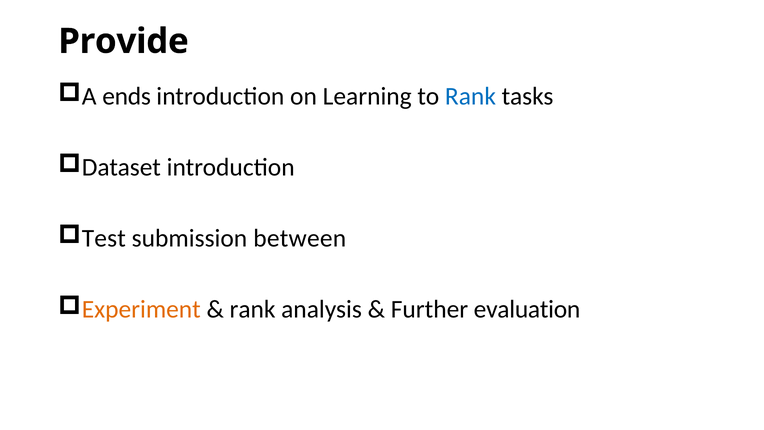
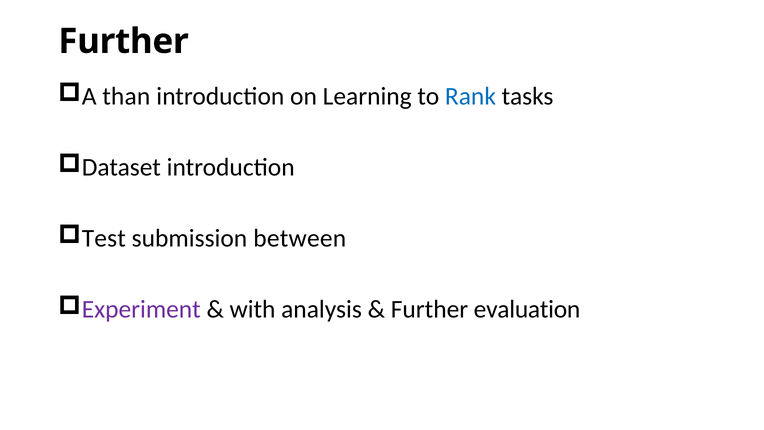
Provide: Provide -> Further (123, 41)
ends: ends -> than (126, 96)
Experiment colour: orange -> purple (141, 309)
rank: rank -> with (253, 309)
